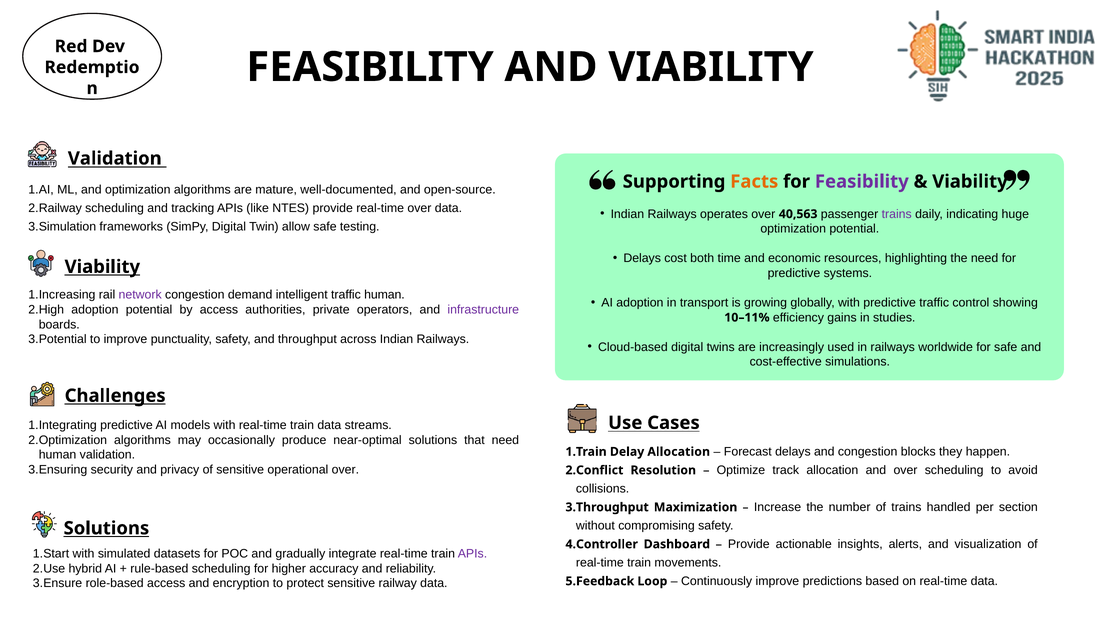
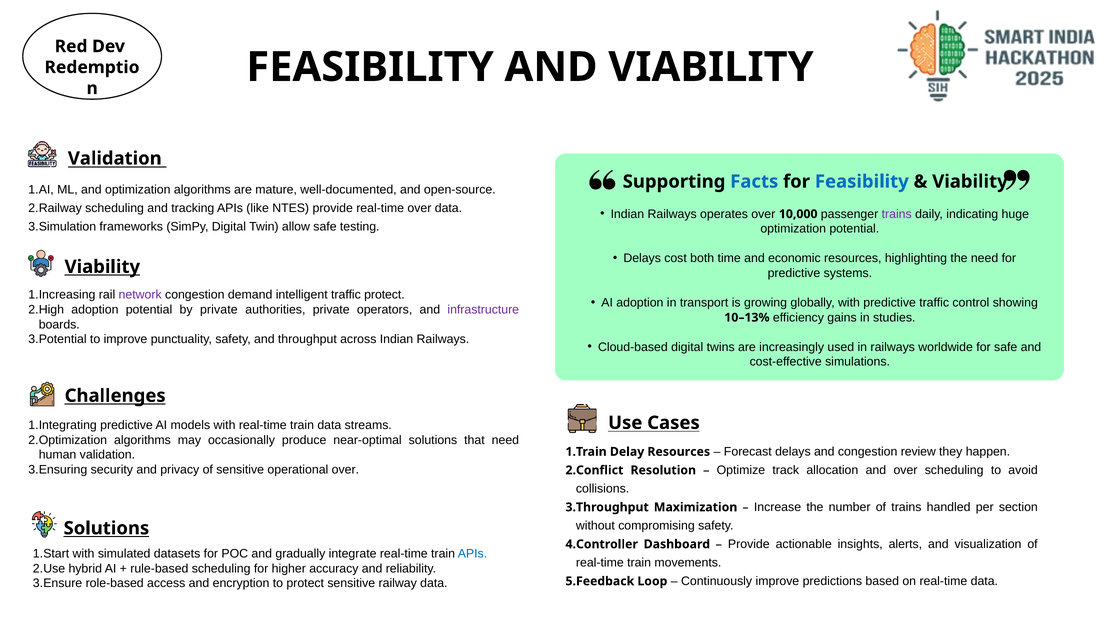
Facts colour: orange -> blue (754, 182)
Feasibility colour: purple -> blue (862, 182)
40,563: 40,563 -> 10,000 (798, 214)
traffic human: human -> protect (384, 295)
by access: access -> private (219, 310)
10–11%: 10–11% -> 10–13% (747, 318)
Delay Allocation: Allocation -> Resources (679, 452)
blocks: blocks -> review (918, 452)
APIs colour: purple -> blue (472, 554)
